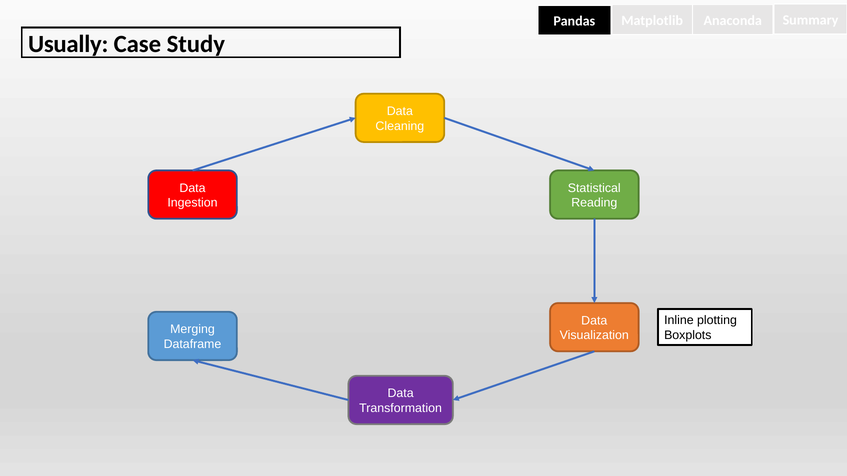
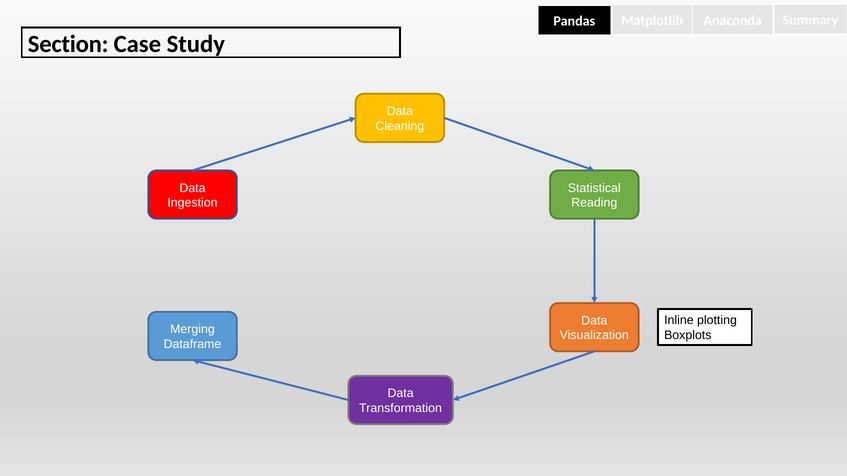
Usually: Usually -> Section (68, 44)
